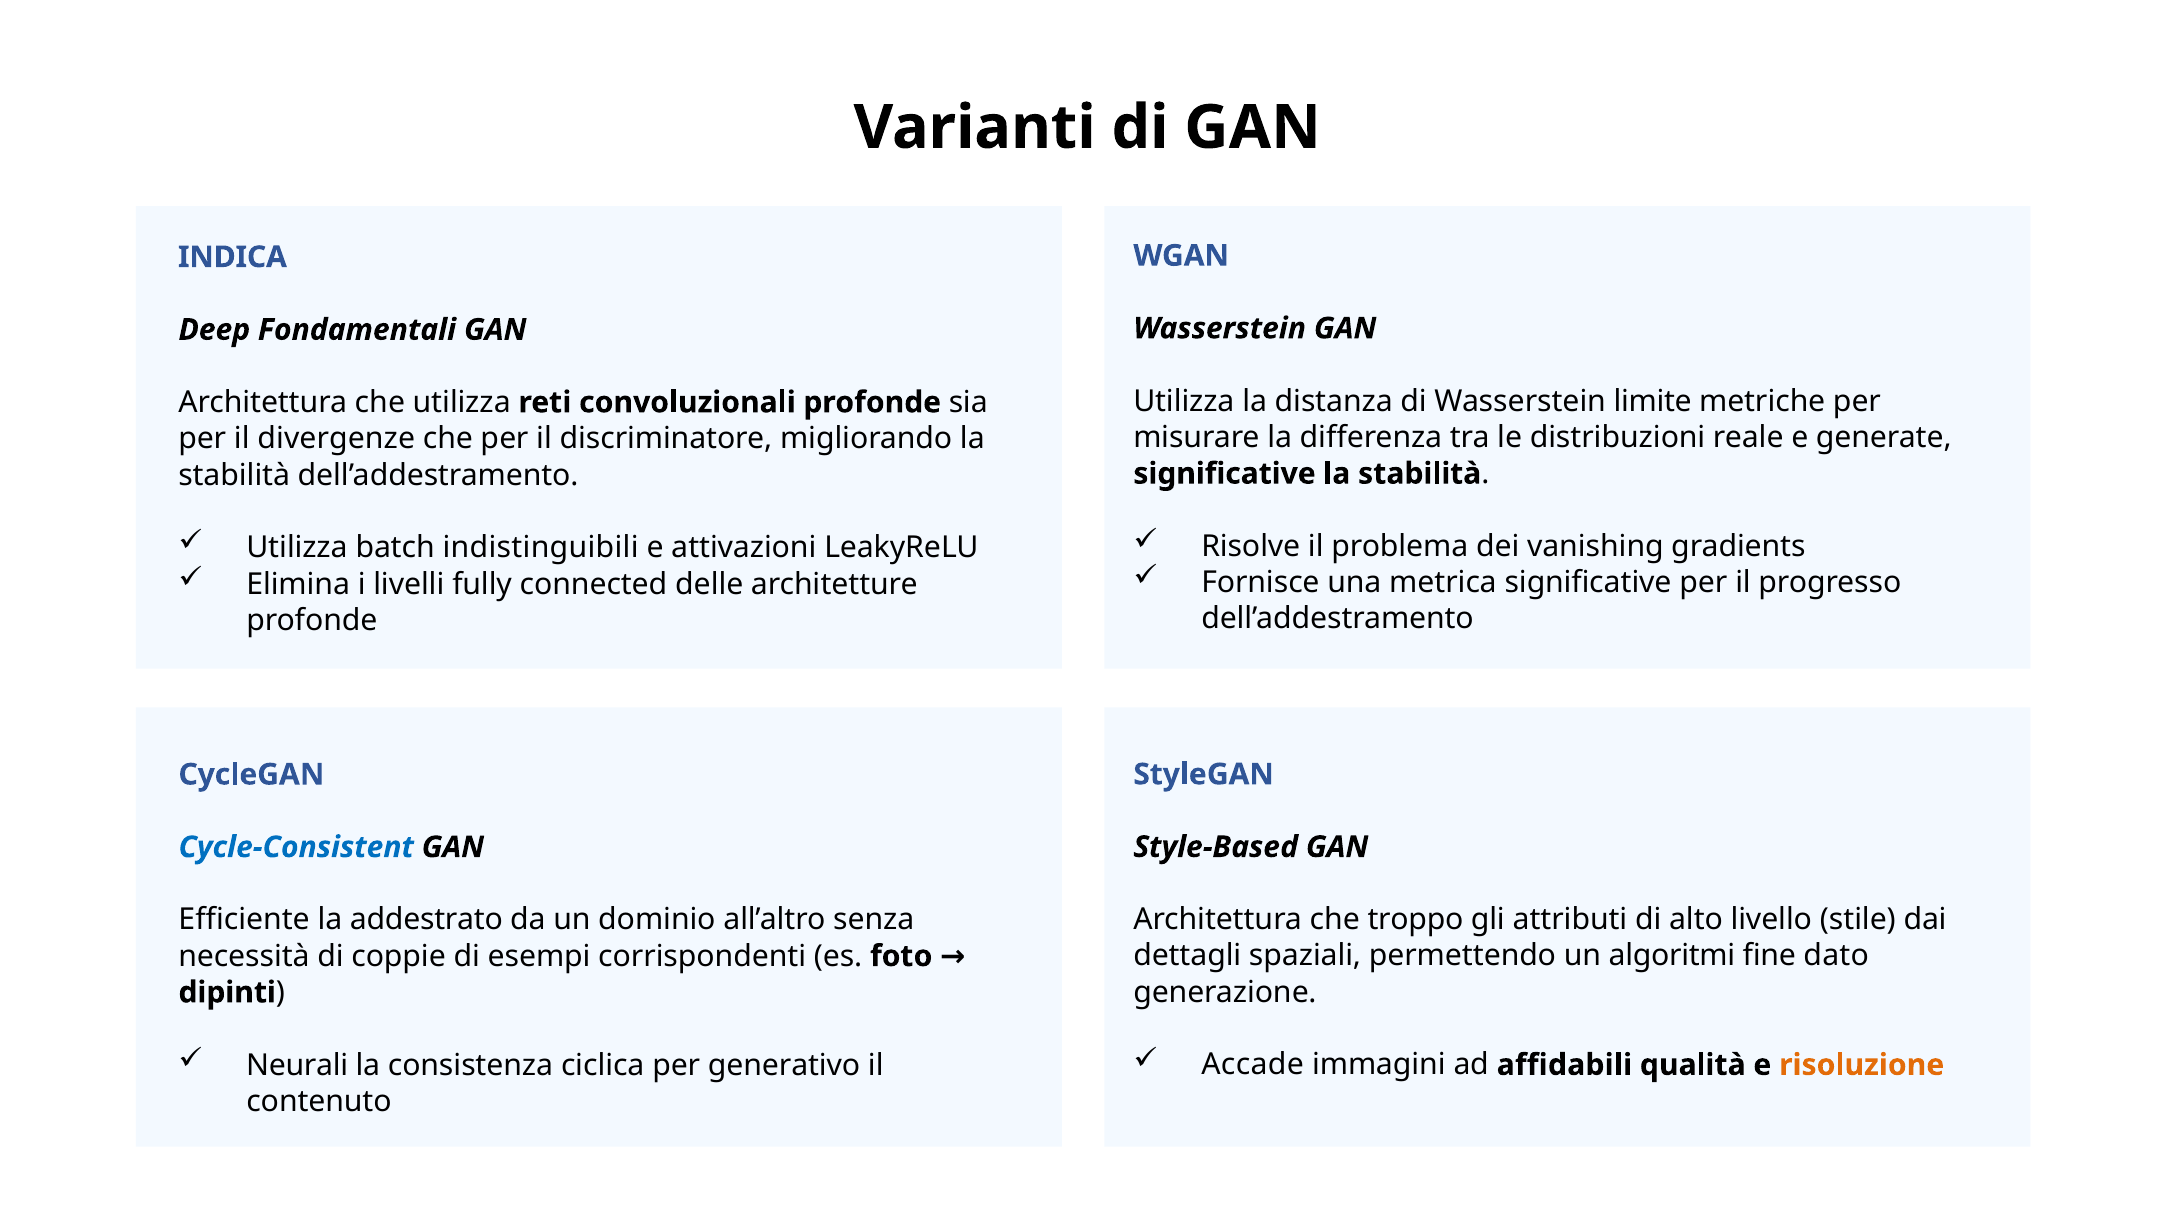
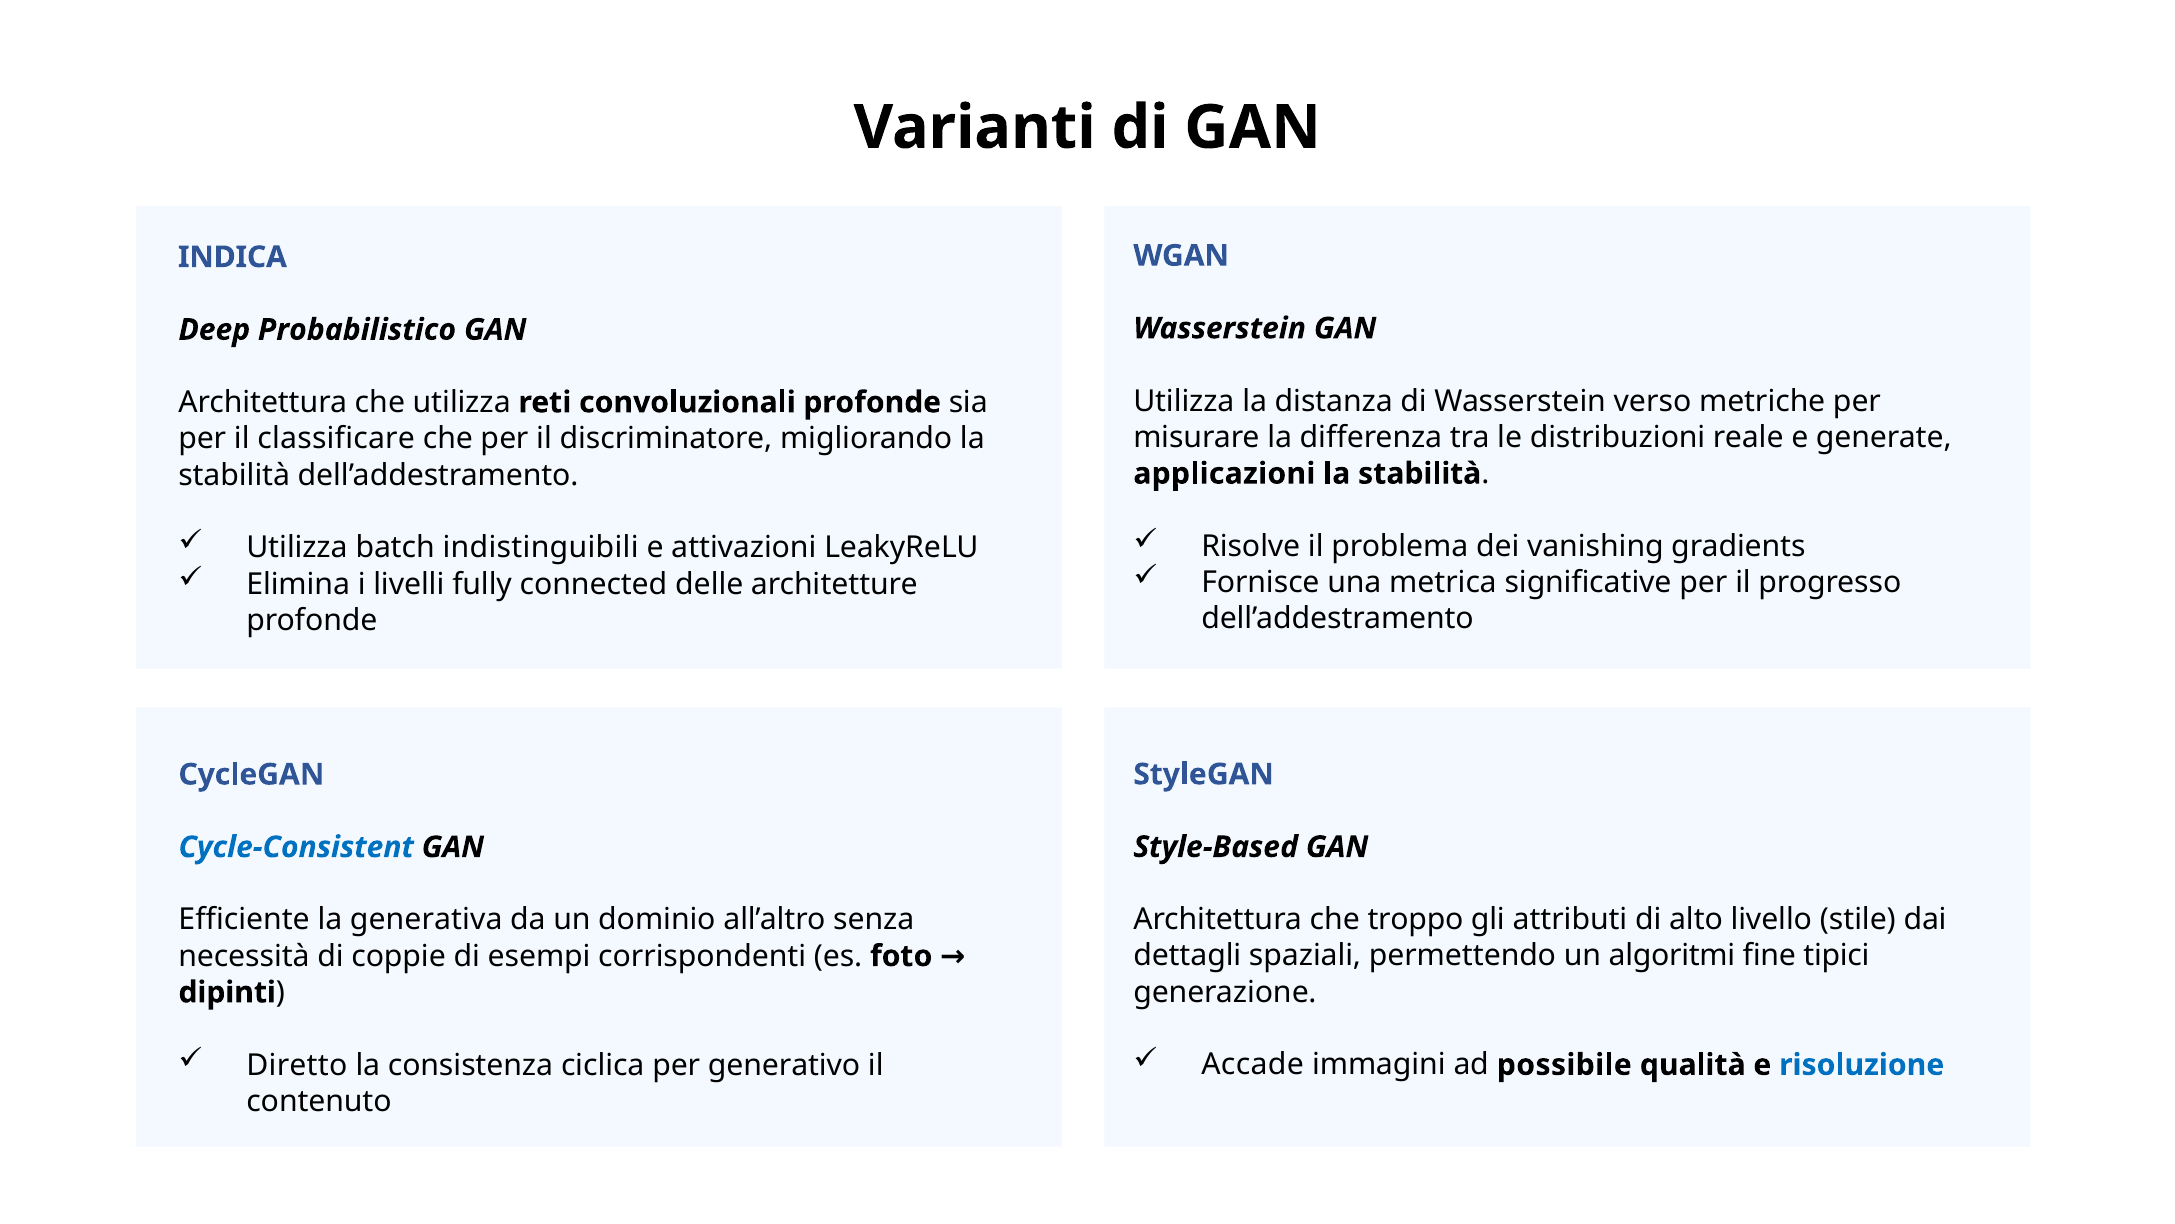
Fondamentali: Fondamentali -> Probabilistico (357, 330)
limite: limite -> verso (1653, 401)
divergenze: divergenze -> classificare (336, 439)
significative: significative -> applicazioni (1224, 473)
addestrato: addestrato -> generativa (426, 919)
dato: dato -> tipici (1836, 956)
Neurali: Neurali -> Diretto (297, 1065)
affidabili: affidabili -> possibile (1564, 1065)
risoluzione colour: orange -> blue (1862, 1065)
